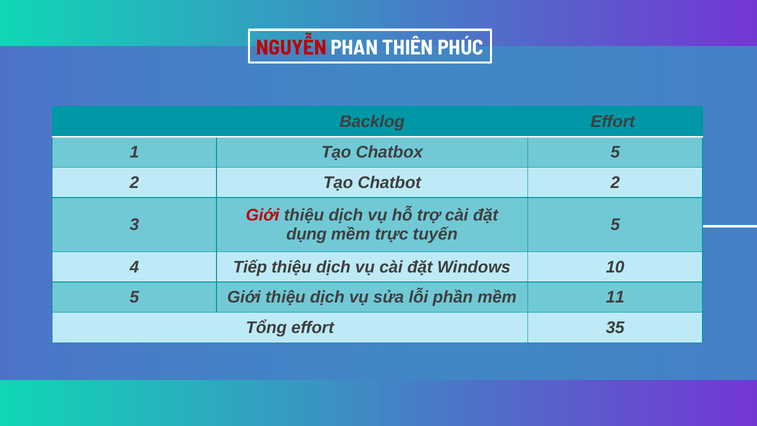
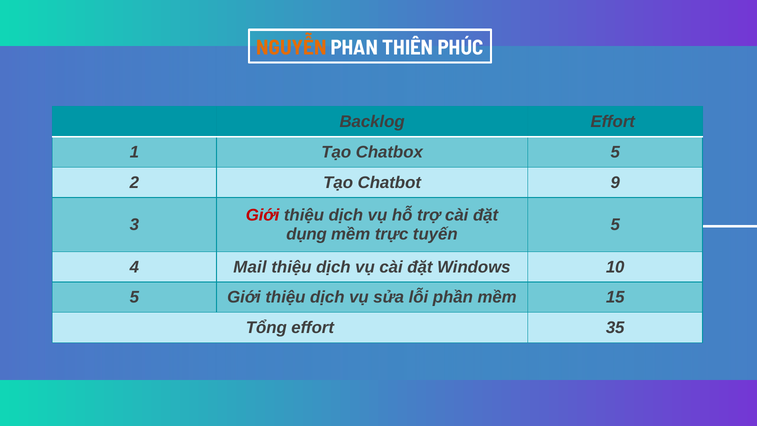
NGUYỄN colour: red -> orange (291, 48)
Chatbot 2: 2 -> 9 (615, 182)
Tiếp: Tiếp -> Mail (250, 267)
11: 11 -> 15 (615, 297)
